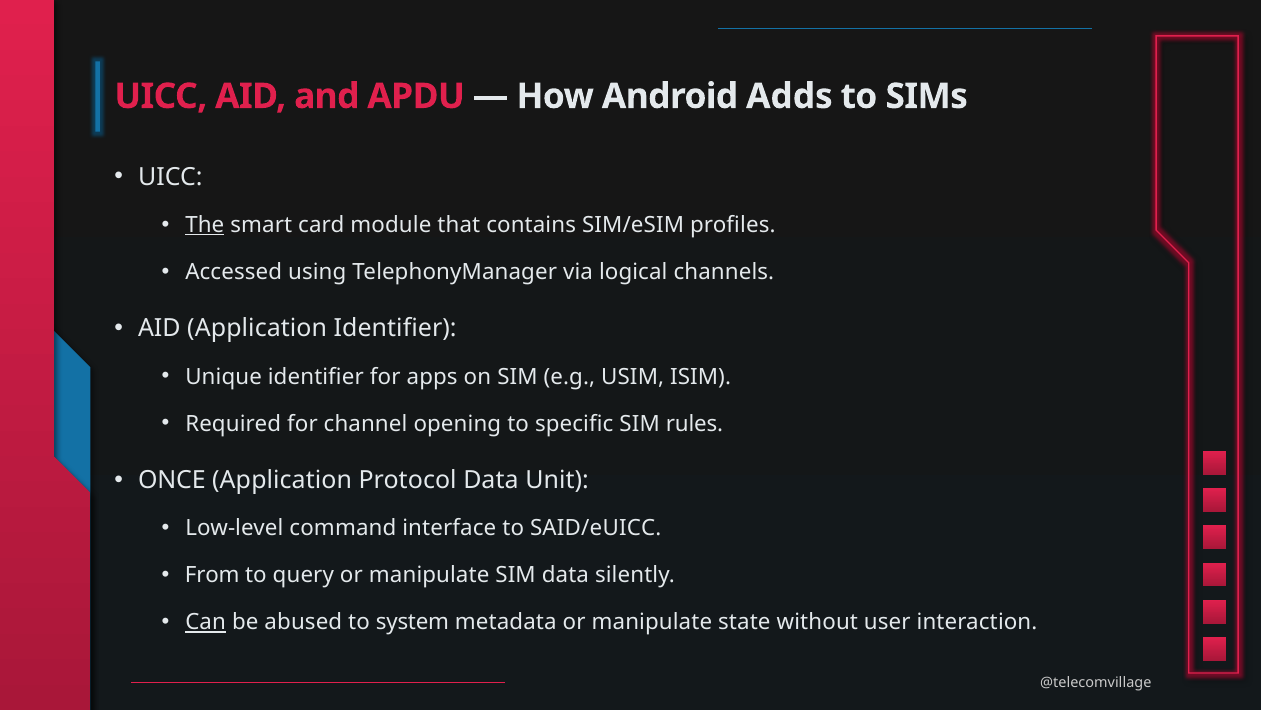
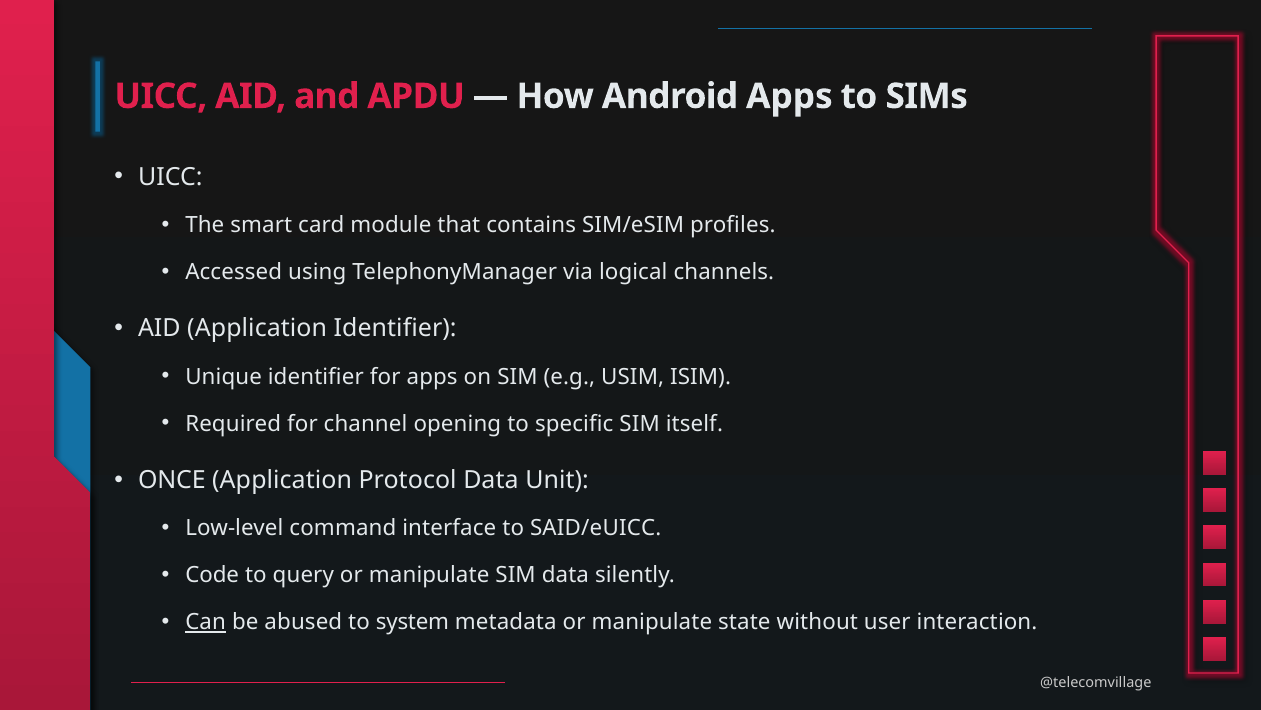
Android Adds: Adds -> Apps (789, 96)
The underline: present -> none (205, 225)
rules: rules -> itself (694, 423)
From: From -> Code (212, 575)
